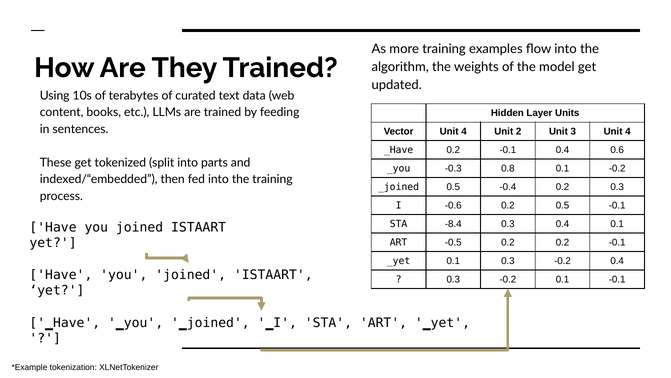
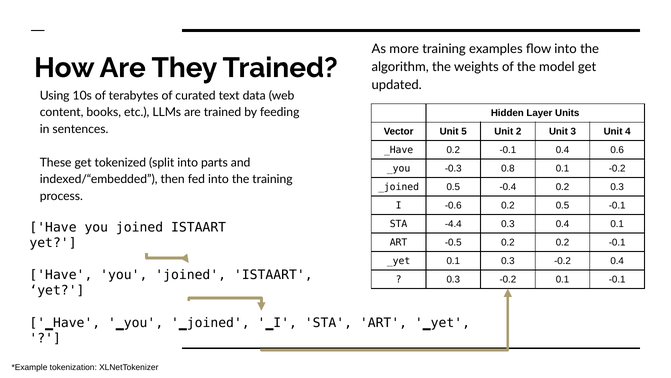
Vector Unit 4: 4 -> 5 (464, 131)
-8.4: -8.4 -> -4.4 (453, 224)
